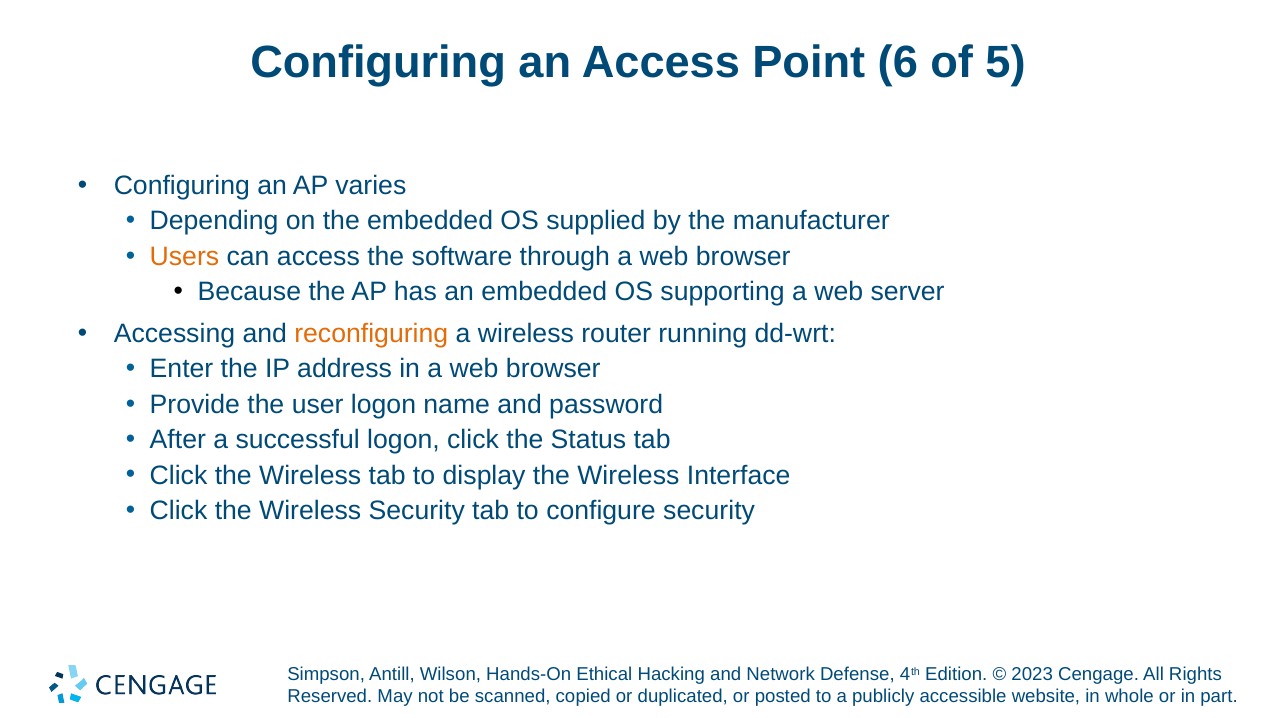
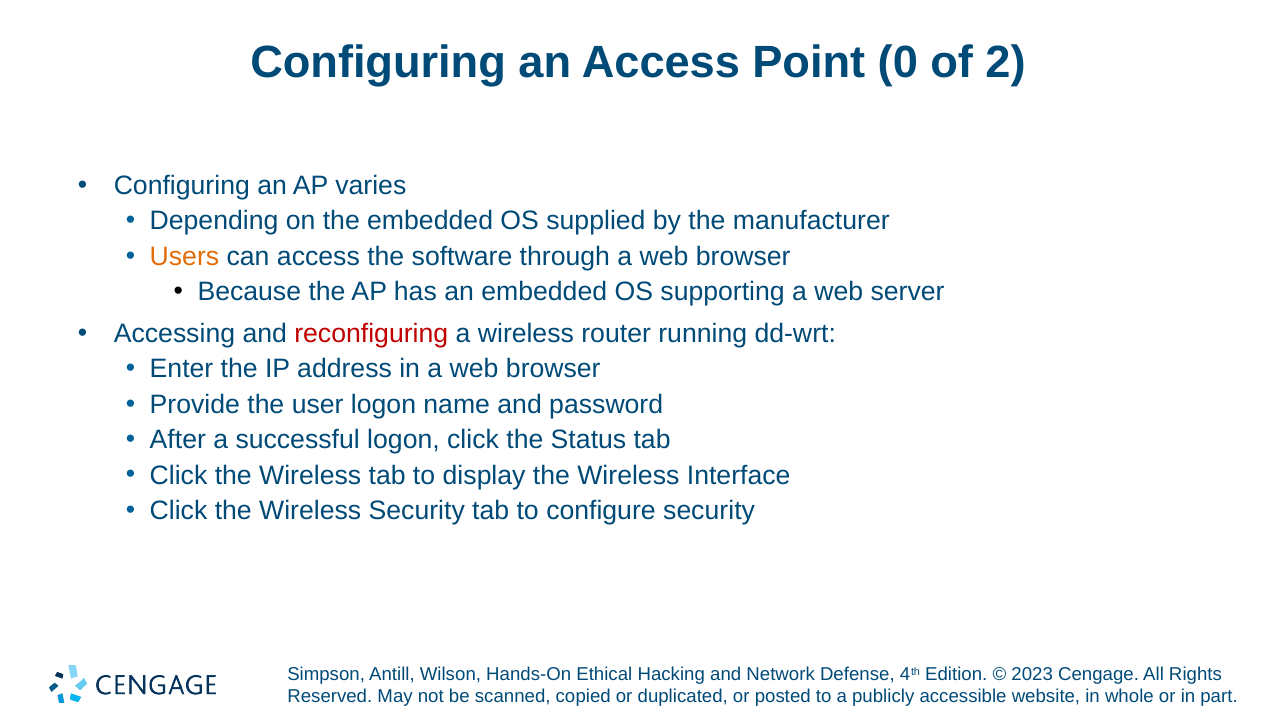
6: 6 -> 0 (898, 62)
5: 5 -> 2 (1006, 62)
reconfiguring colour: orange -> red (371, 334)
